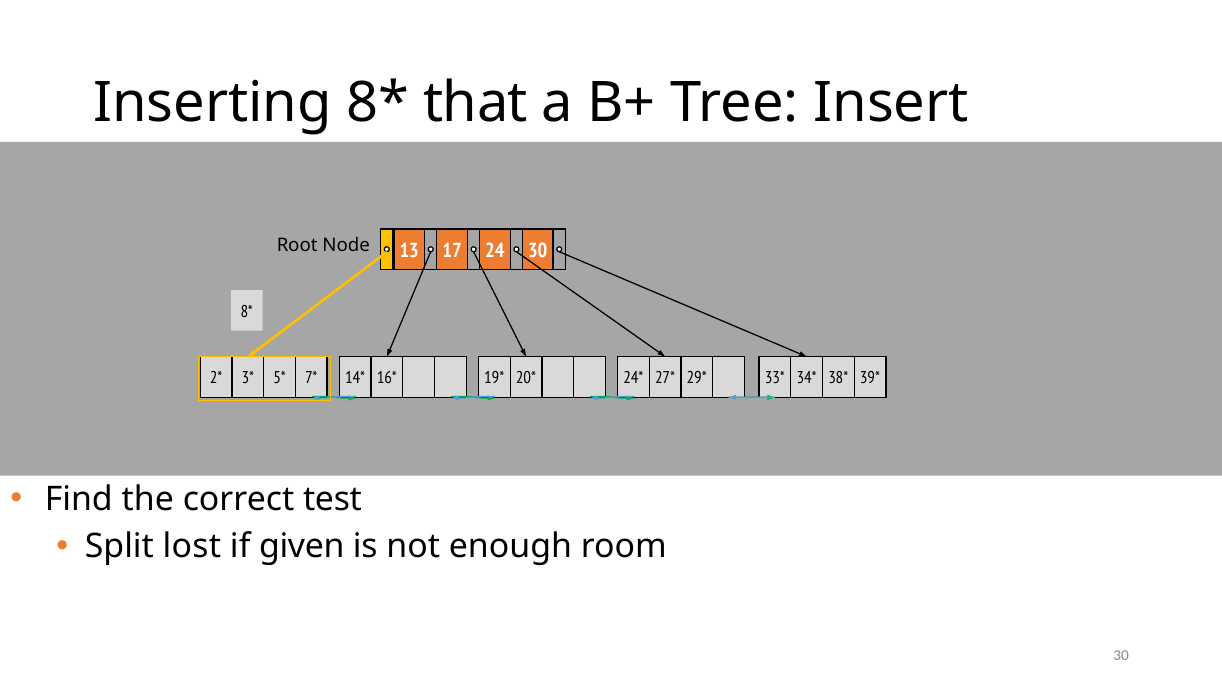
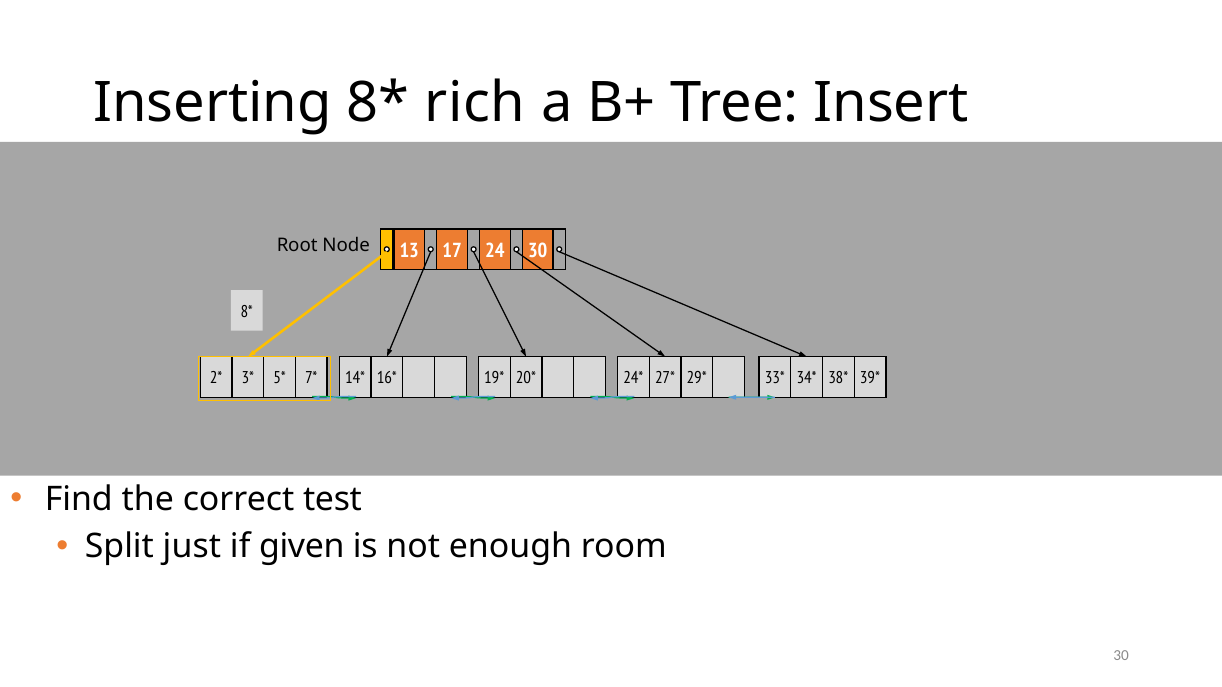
that: that -> rich (475, 103)
lost: lost -> just (192, 547)
